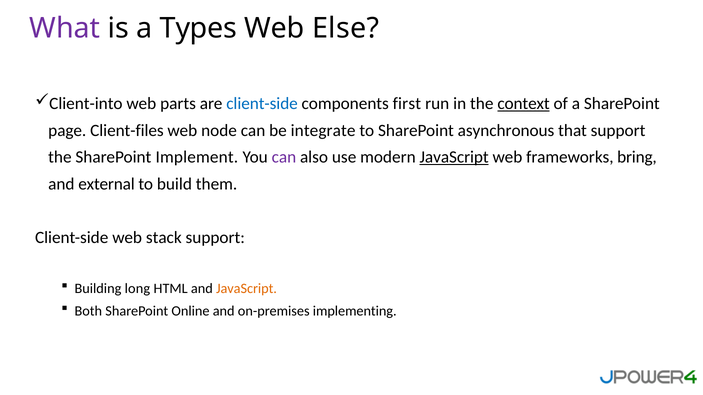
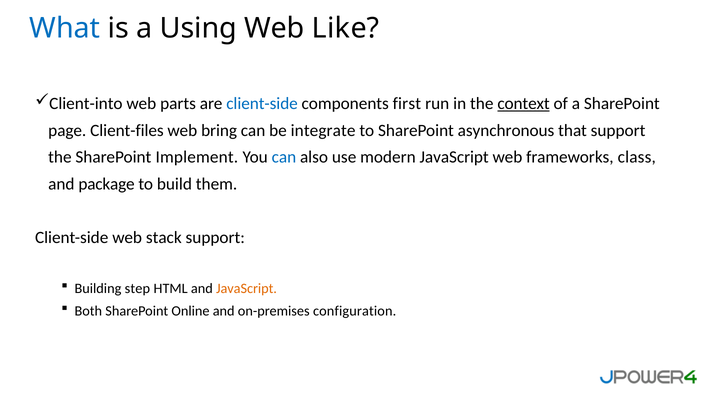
What colour: purple -> blue (65, 28)
Types: Types -> Using (198, 28)
Else: Else -> Like (346, 28)
node: node -> bring (219, 131)
can colour: purple -> blue (284, 157)
JavaScript underline: present -> none (454, 157)
bring: bring -> class (637, 157)
external: external -> package (107, 184)
long: long -> step (137, 289)
implementing: implementing -> configuration (355, 311)
